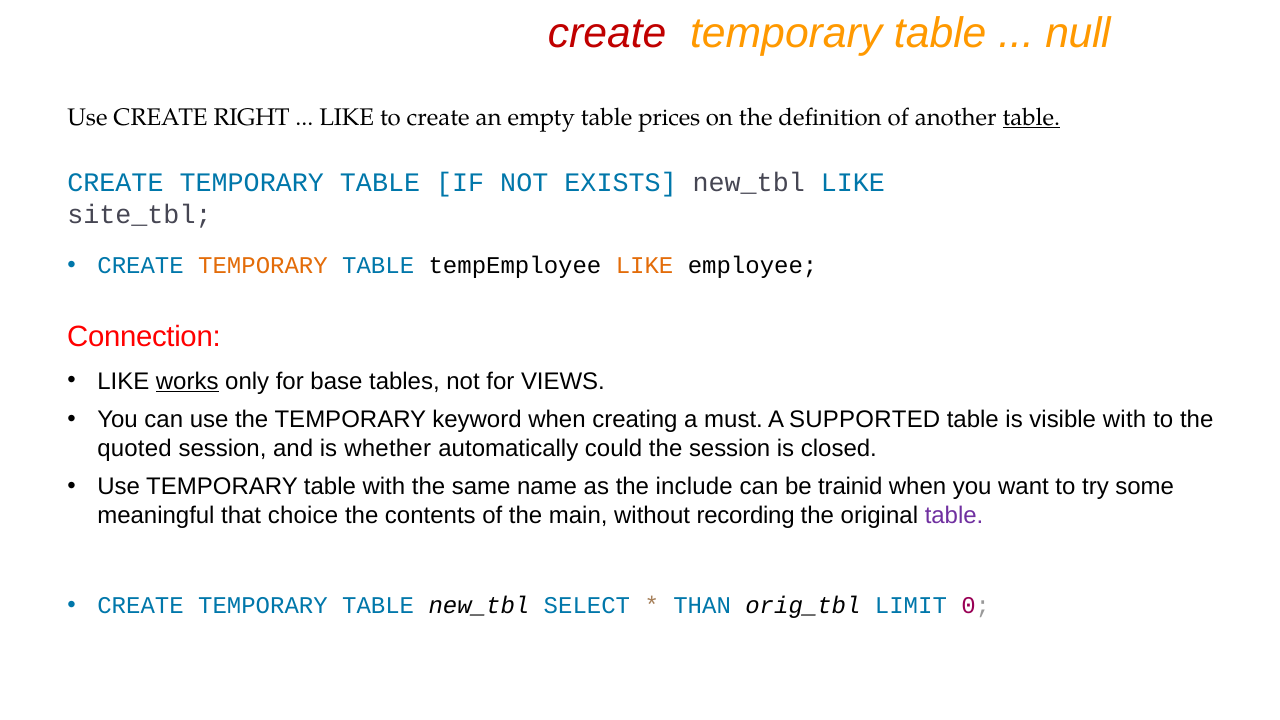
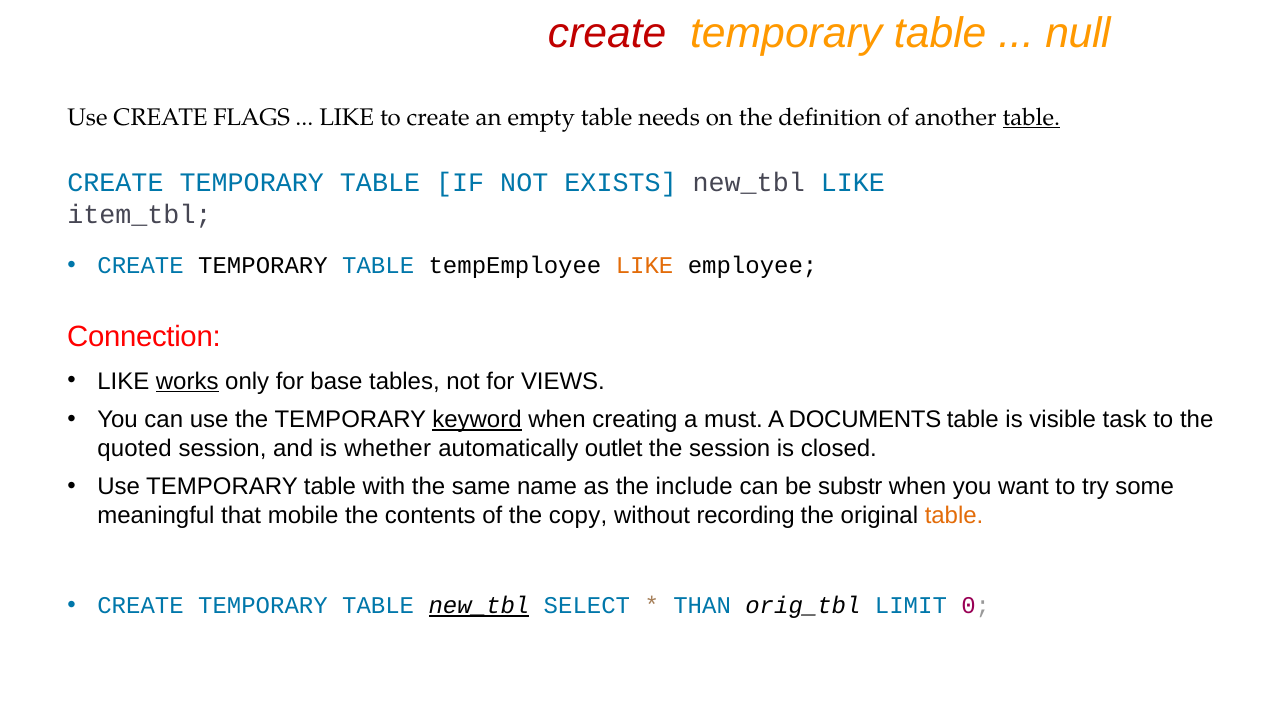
RIGHT: RIGHT -> FLAGS (252, 117)
prices: prices -> needs (669, 117)
site_tbl: site_tbl -> item_tbl (139, 215)
TEMPORARY colour: orange -> black (263, 266)
keyword underline: none -> present (477, 420)
SUPPORTED: SUPPORTED -> DOCUMENTS (865, 420)
visible with: with -> task (1125, 420)
could: could -> outlet (614, 448)
trainid: trainid -> substr (850, 487)
choice: choice -> mobile (303, 516)
main: main -> copy (578, 516)
table colour: purple -> orange (954, 516)
new_tbl underline: none -> present (479, 606)
